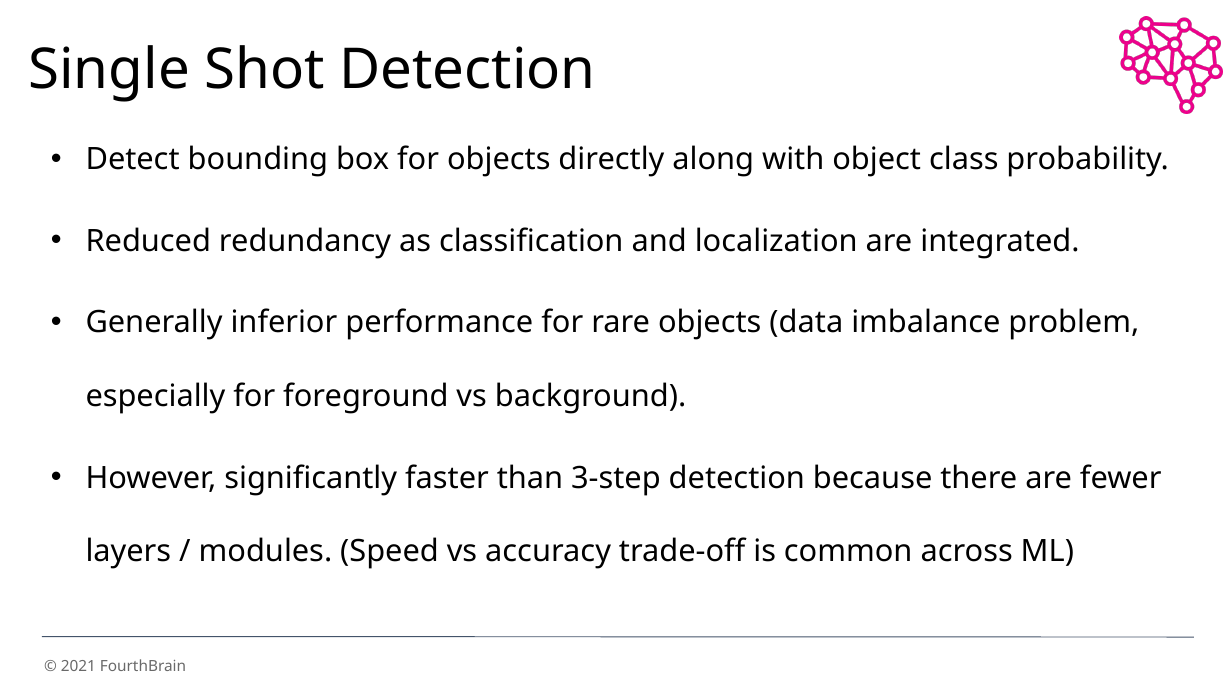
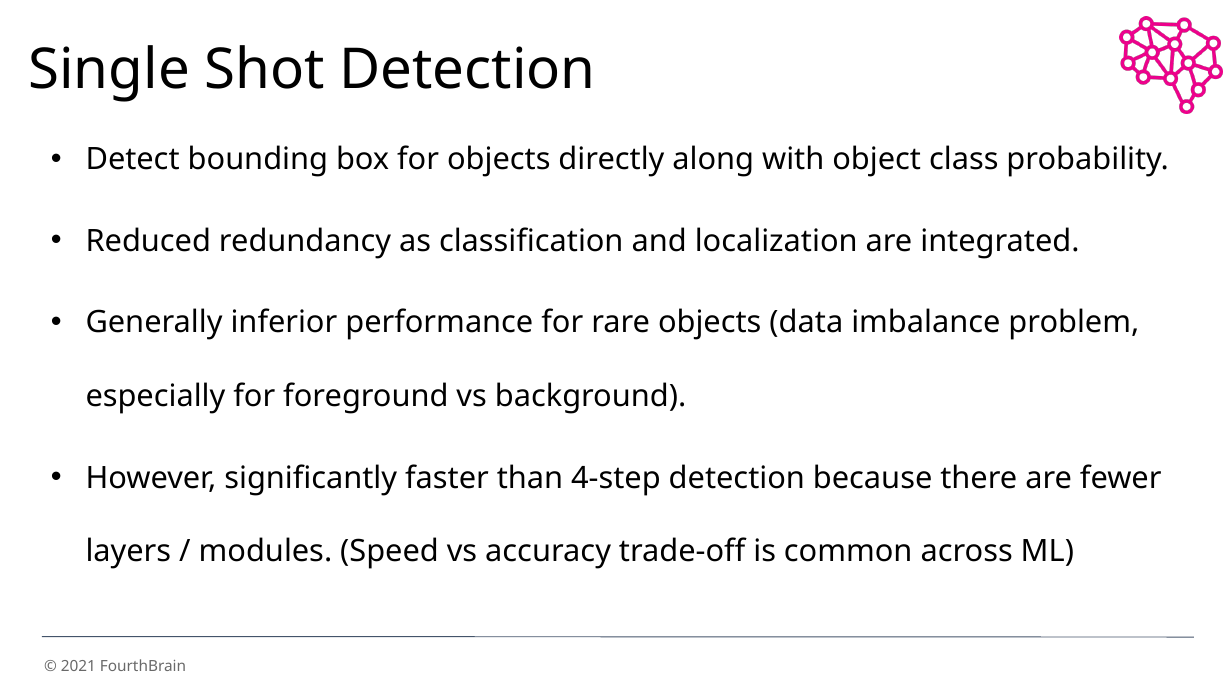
3-step: 3-step -> 4-step (616, 478)
